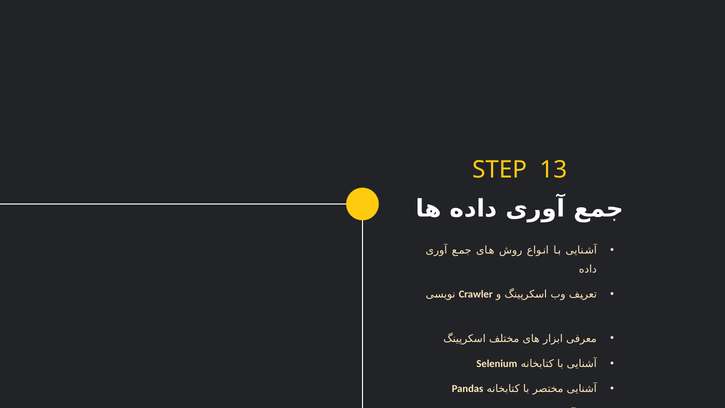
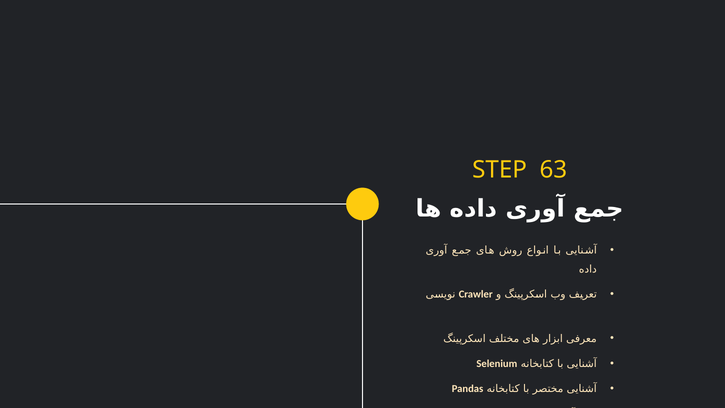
13: 13 -> 63 (553, 170)
